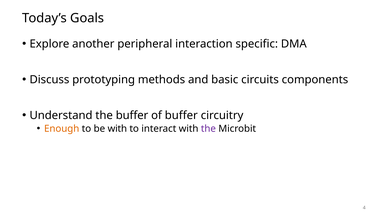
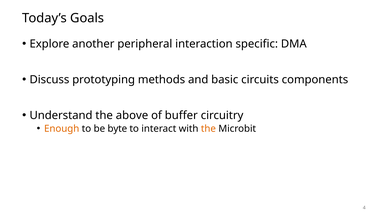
the buffer: buffer -> above (132, 115)
be with: with -> byte (117, 129)
the colour: purple -> orange (208, 129)
